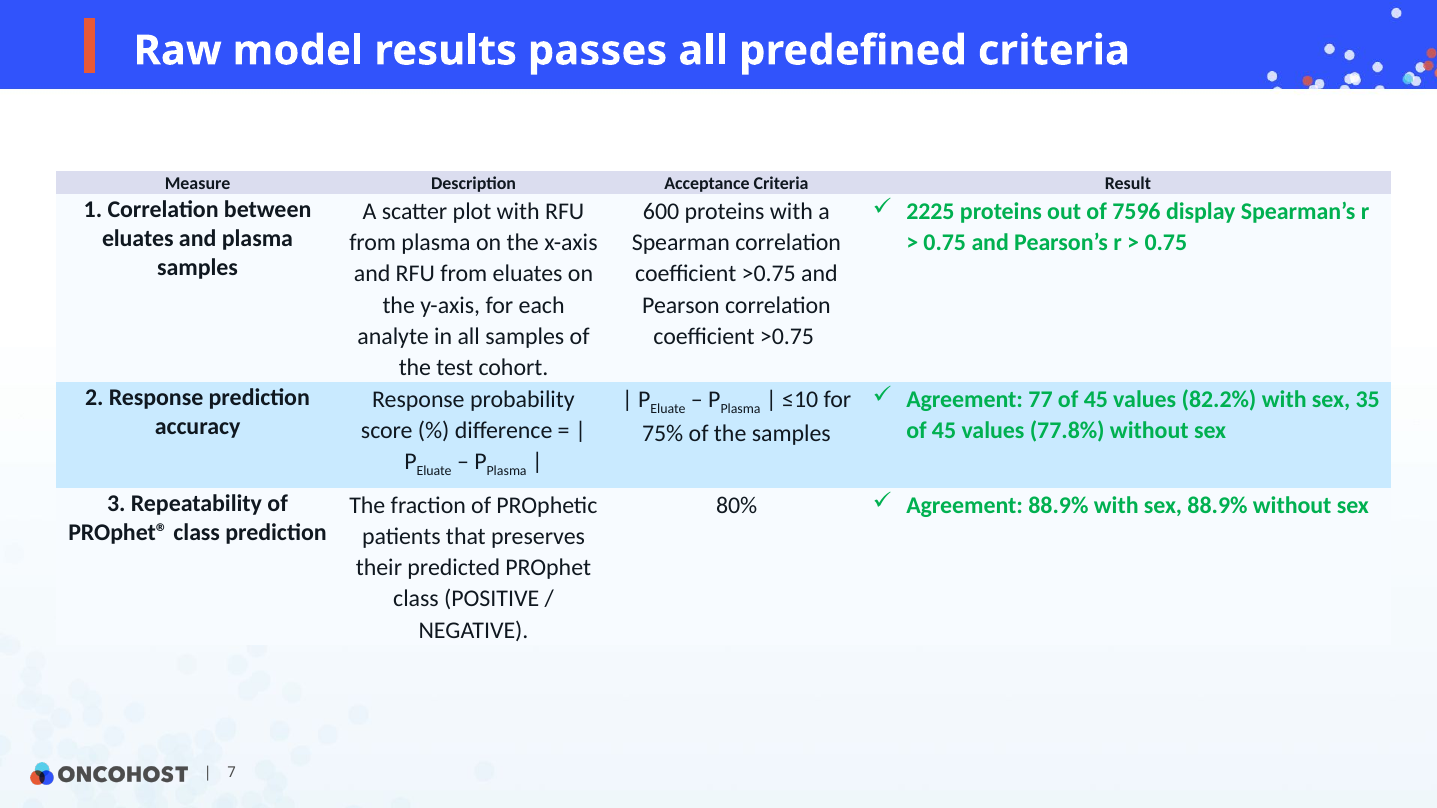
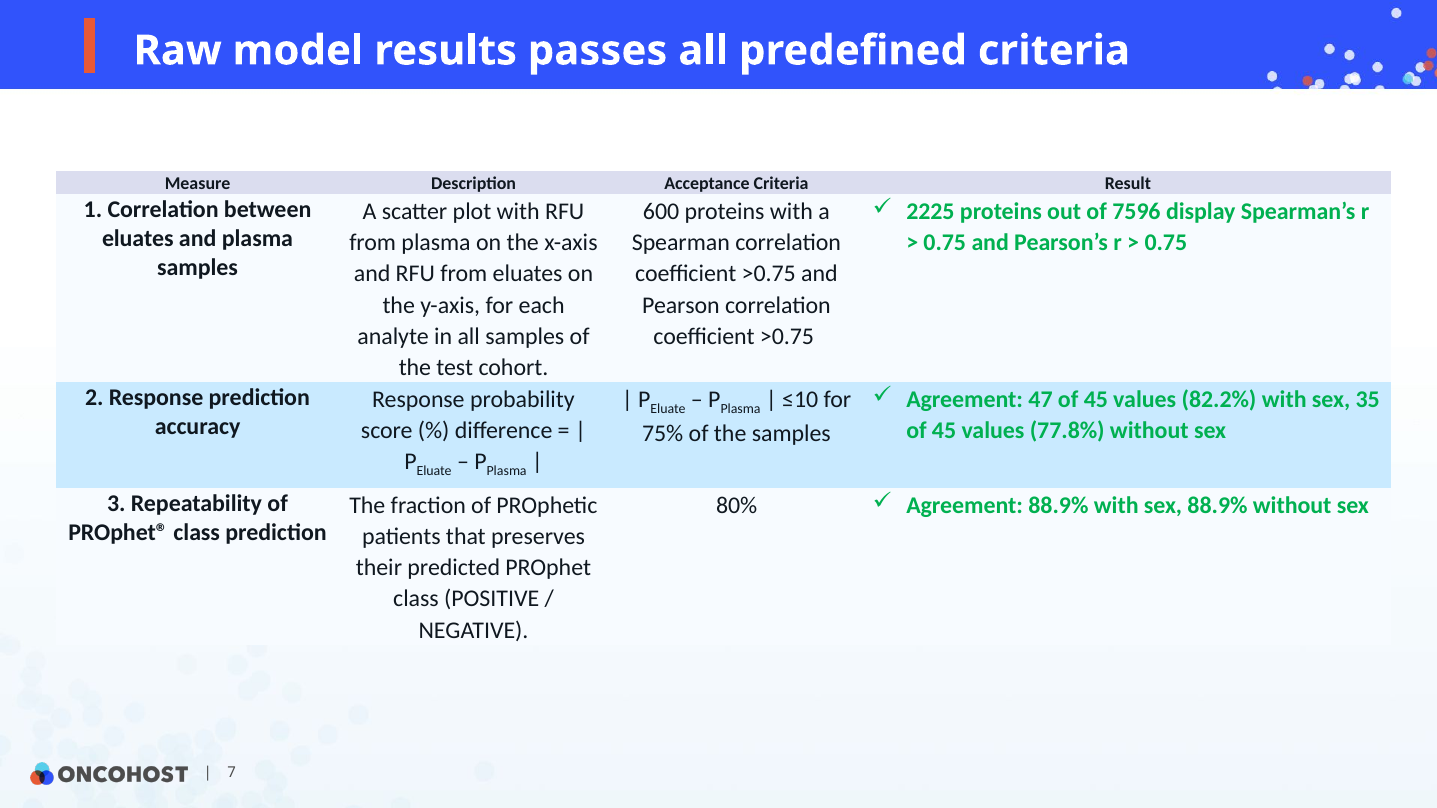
77: 77 -> 47 (1041, 399)
